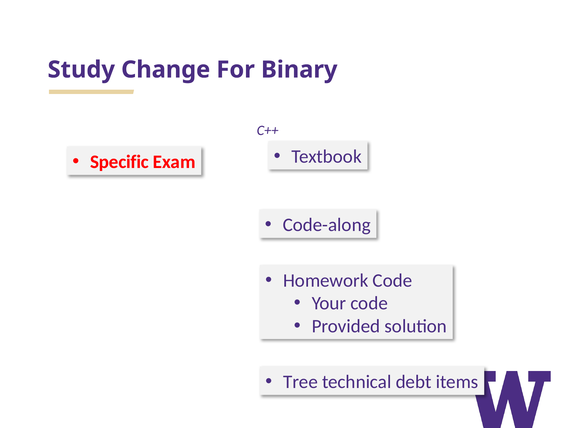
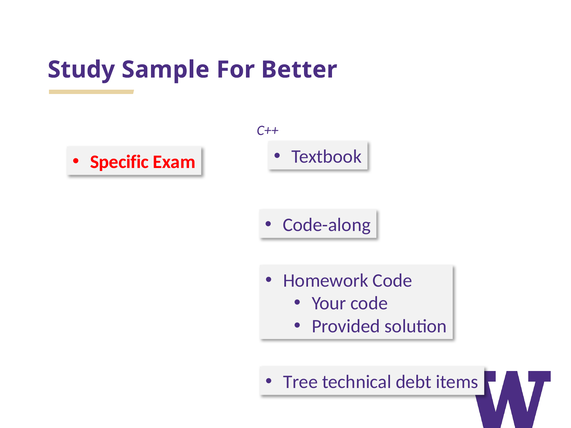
Change: Change -> Sample (166, 70)
Binary: Binary -> Better (299, 70)
